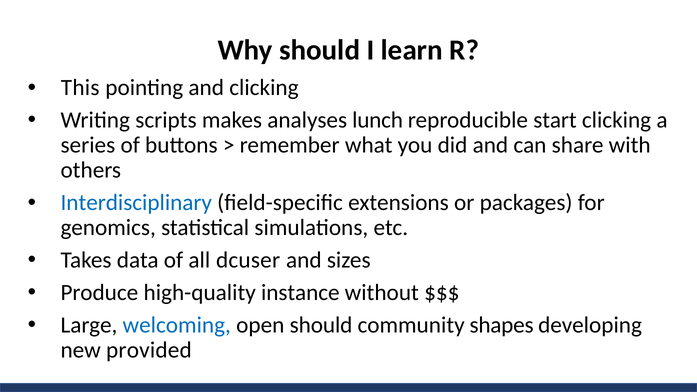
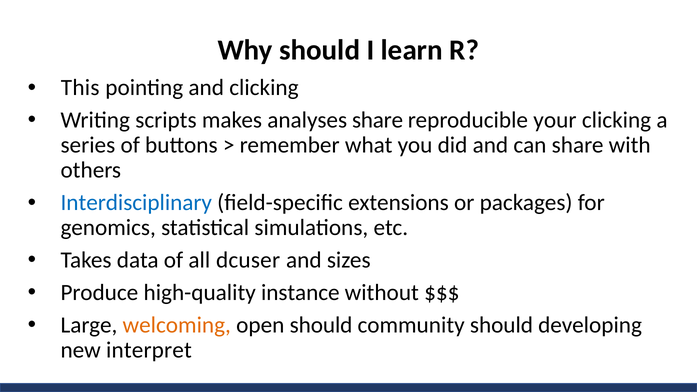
analyses lunch: lunch -> share (378, 120)
start: start -> your (555, 120)
welcoming colour: blue -> orange (177, 325)
community shapes: shapes -> should (501, 325)
provided: provided -> interpret (149, 350)
